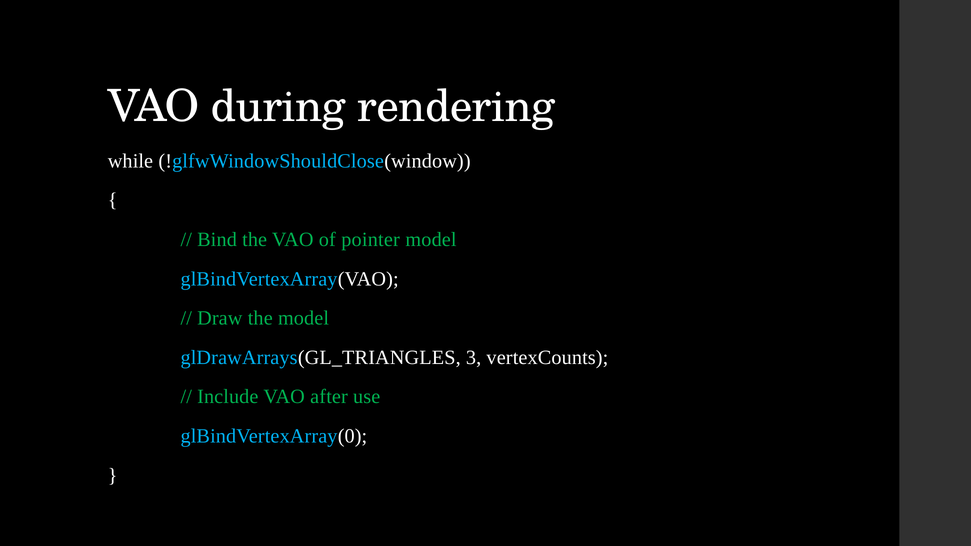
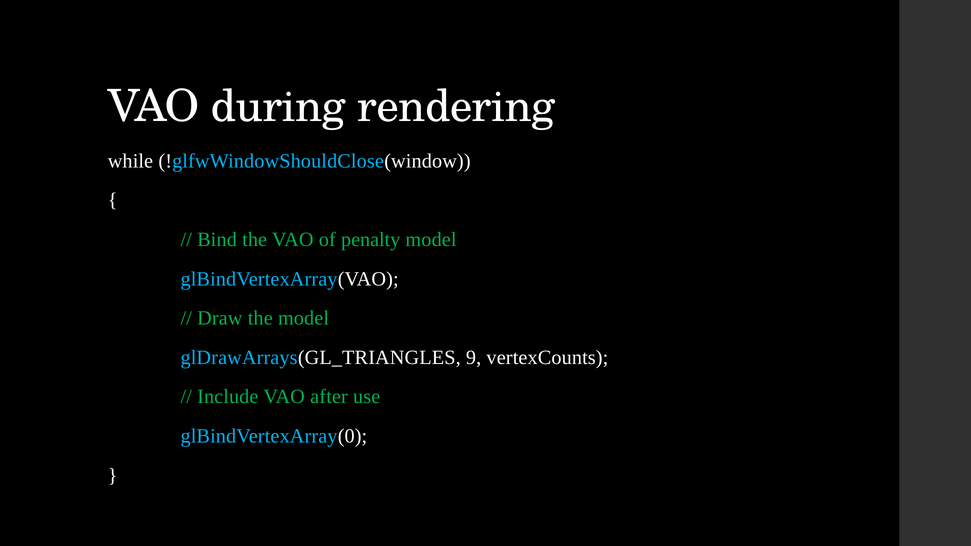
pointer: pointer -> penalty (371, 240)
3: 3 -> 9 (474, 358)
